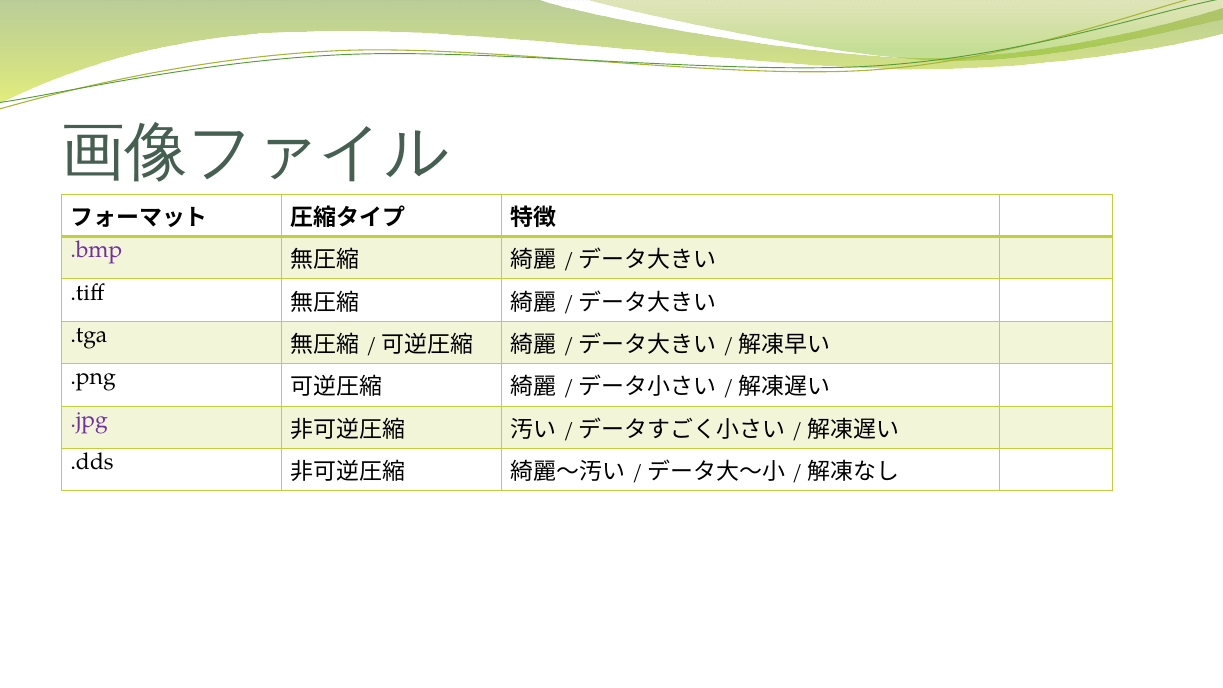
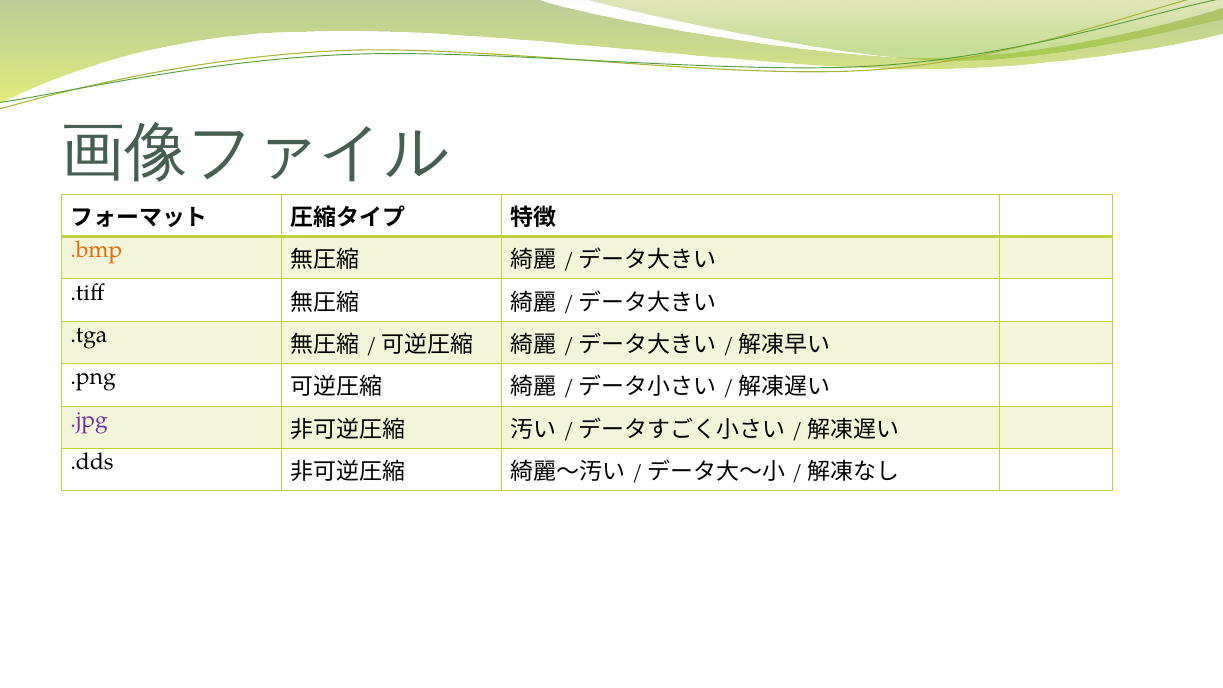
.bmp colour: purple -> orange (96, 250)
